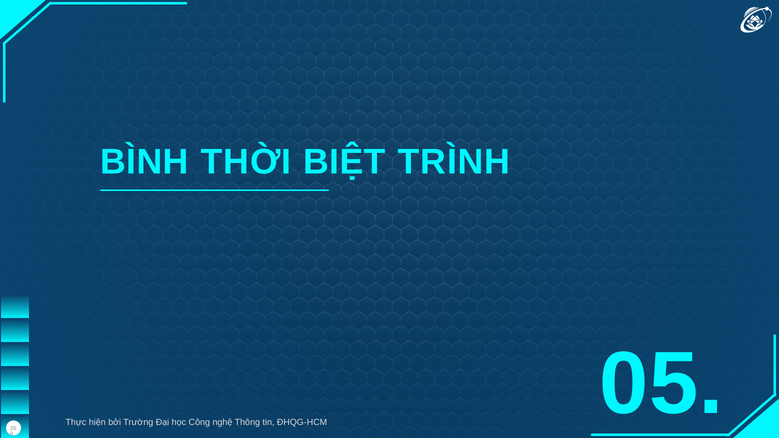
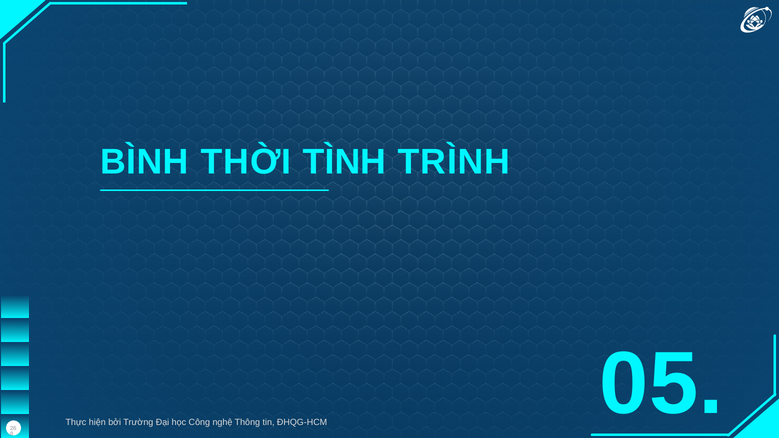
BIỆT: BIỆT -> TÌNH (344, 162)
